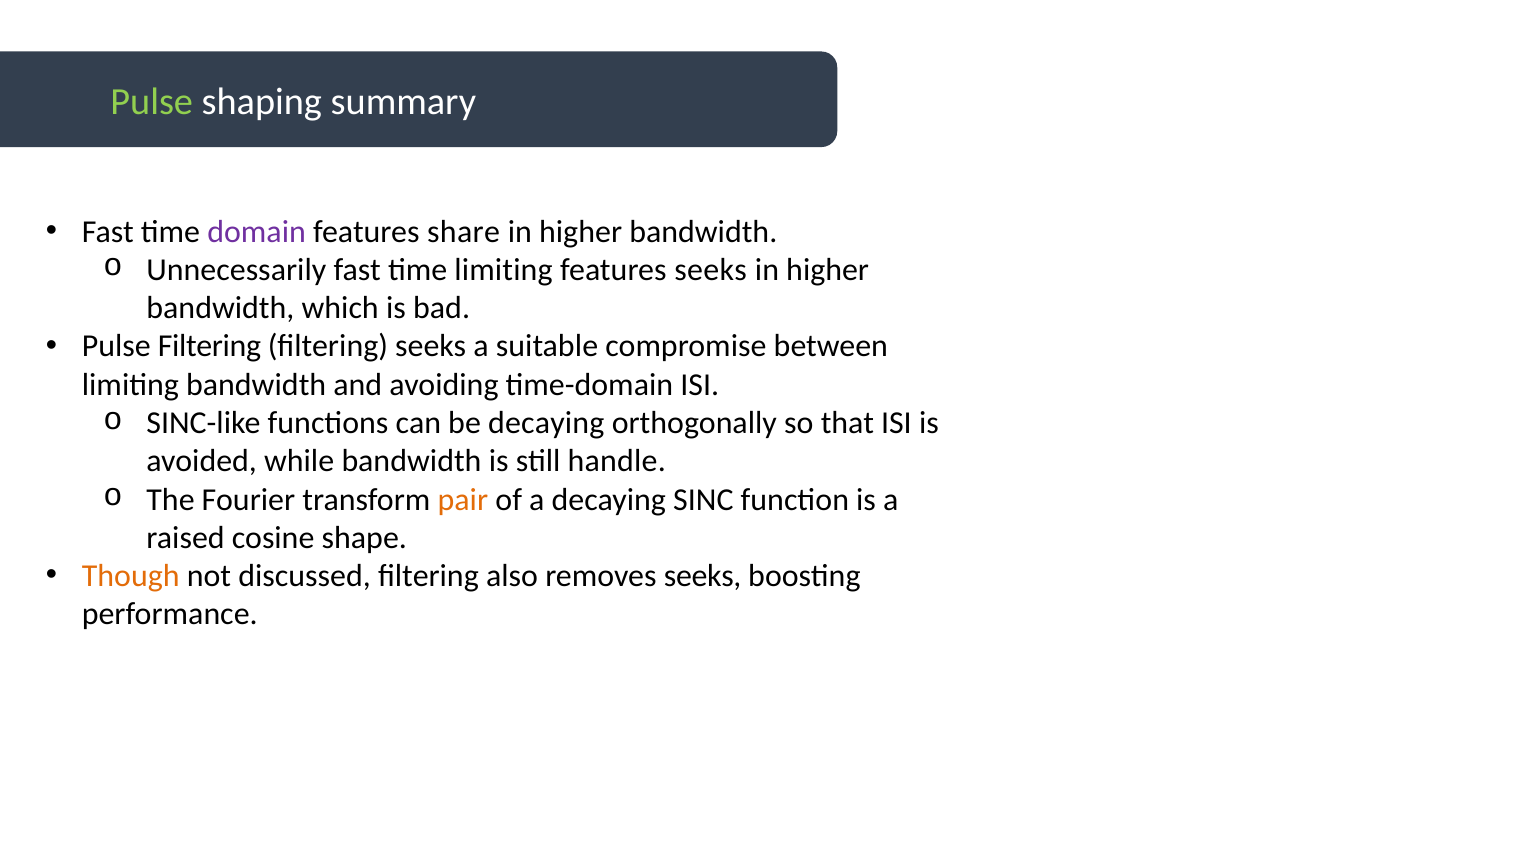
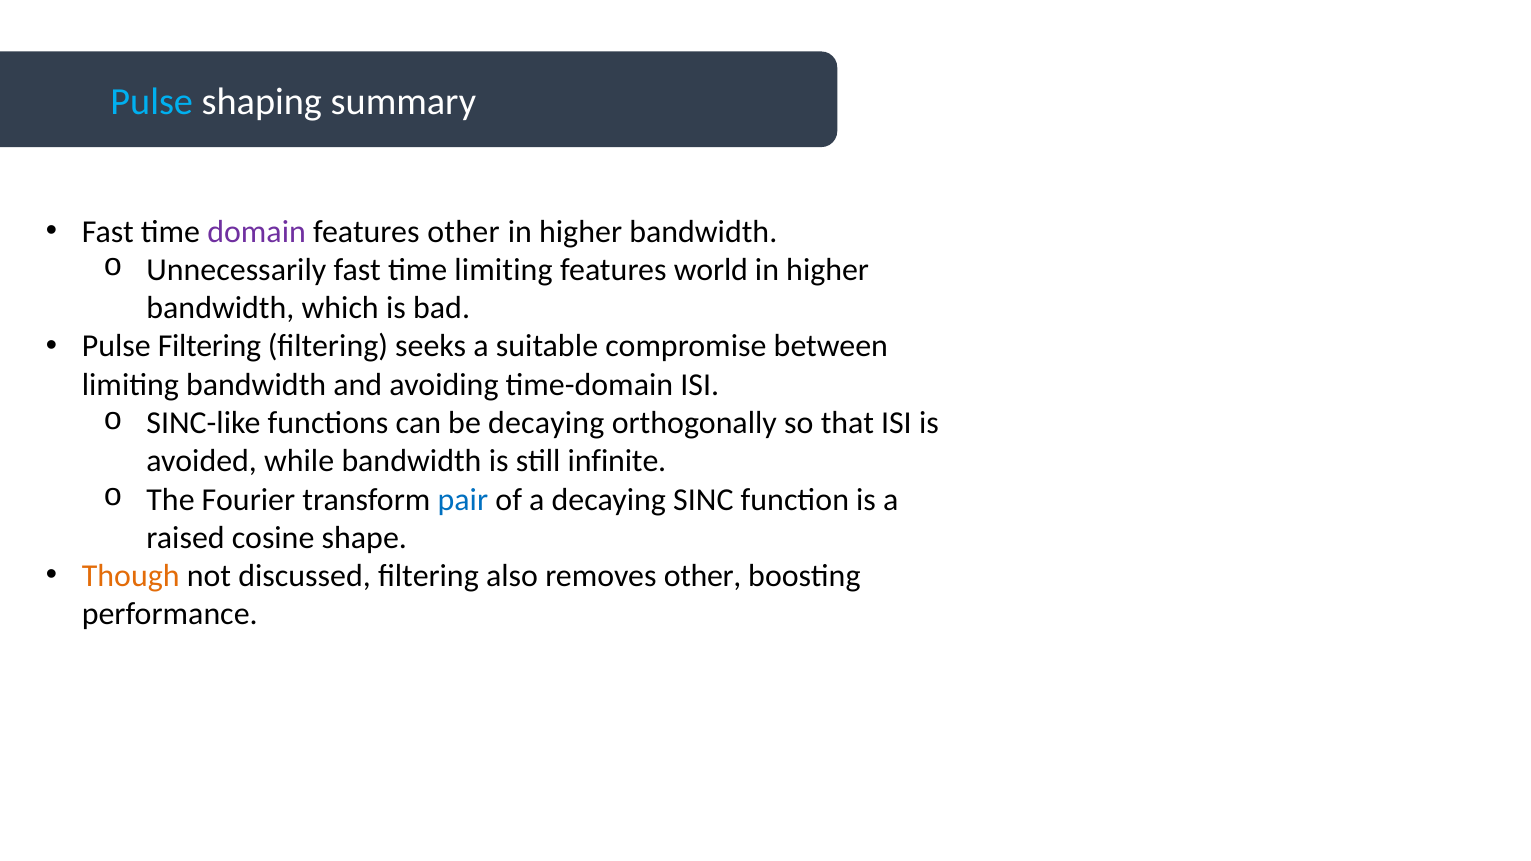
Pulse colour: light green -> light blue (152, 102)
features share: share -> other (464, 232)
features seeks: seeks -> world (711, 270)
handle: handle -> infinite (617, 461)
pair colour: orange -> blue (463, 500)
removes seeks: seeks -> other (703, 576)
